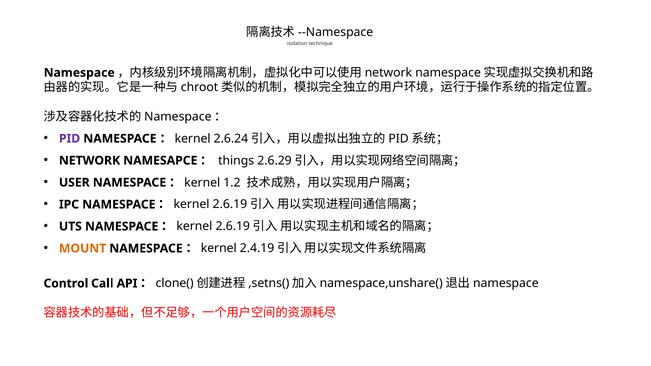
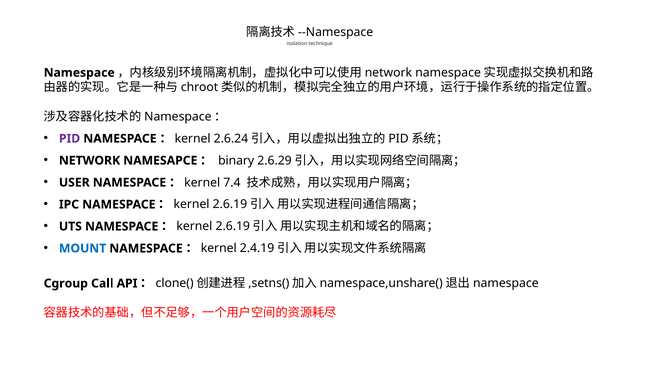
things: things -> binary (236, 161)
1.2: 1.2 -> 7.4 (232, 183)
MOUNT colour: orange -> blue (83, 249)
Control: Control -> Cgroup (66, 284)
